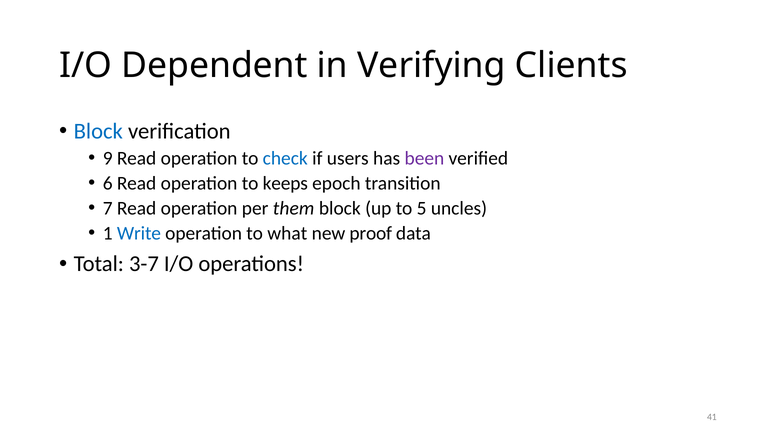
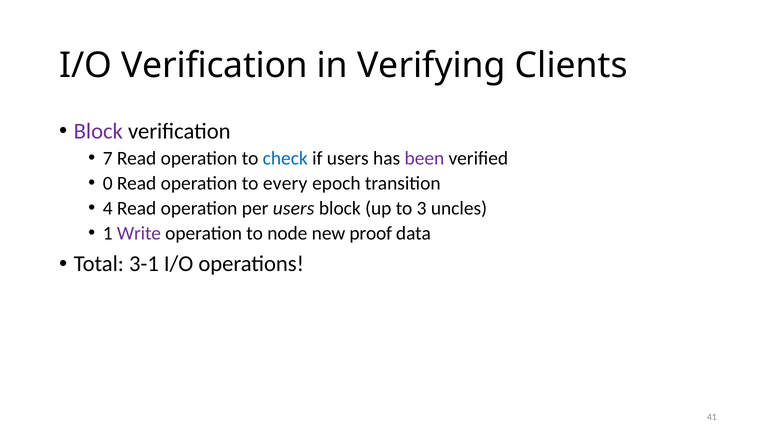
I/O Dependent: Dependent -> Verification (215, 65)
Block colour: blue -> purple (98, 131)
9: 9 -> 7 (108, 158)
6: 6 -> 0 (108, 183)
keeps: keeps -> every (285, 183)
7: 7 -> 4 (108, 208)
per them: them -> users (294, 208)
5: 5 -> 3 (422, 208)
Write colour: blue -> purple (139, 233)
what: what -> node (287, 233)
3-7: 3-7 -> 3-1 (144, 264)
